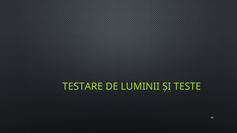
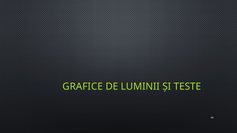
TESTARE: TESTARE -> GRAFICE (83, 87)
